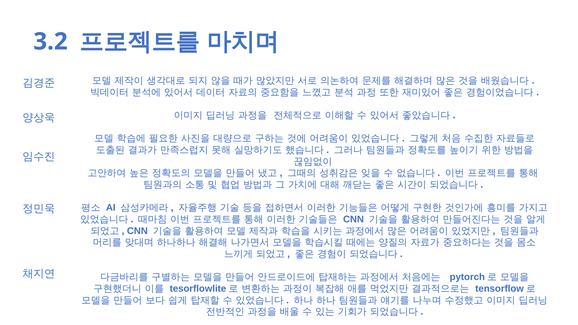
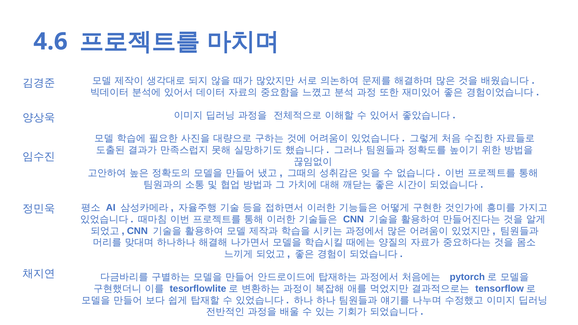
3.2: 3.2 -> 4.6 (51, 42)
